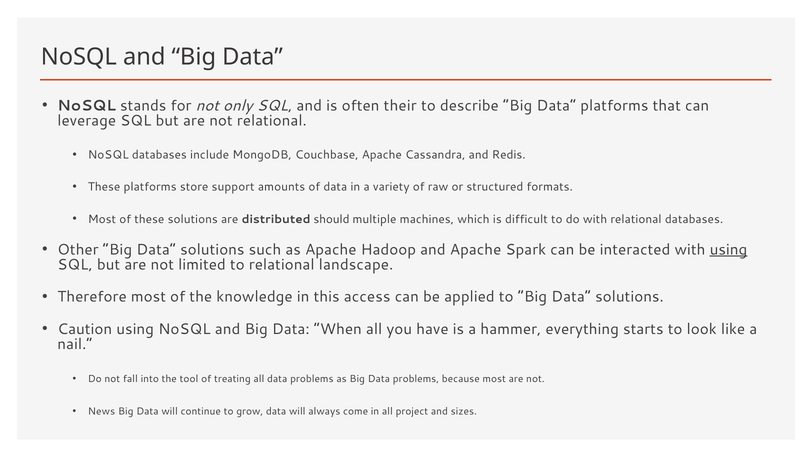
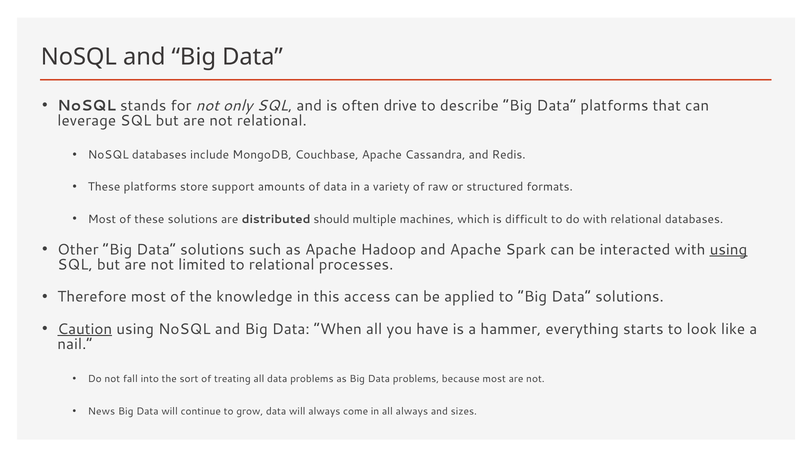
their: their -> drive (400, 106)
landscape: landscape -> processes (356, 265)
Caution underline: none -> present (85, 329)
tool: tool -> sort (189, 379)
all project: project -> always (412, 411)
